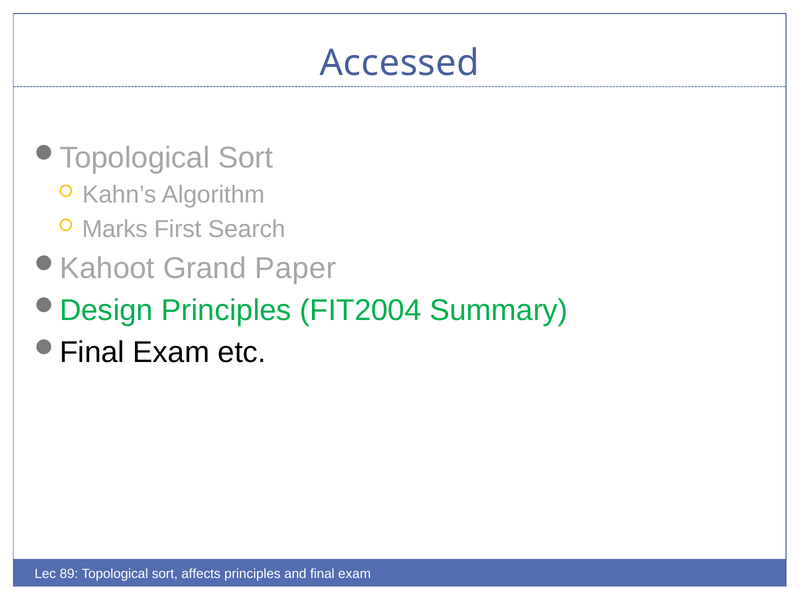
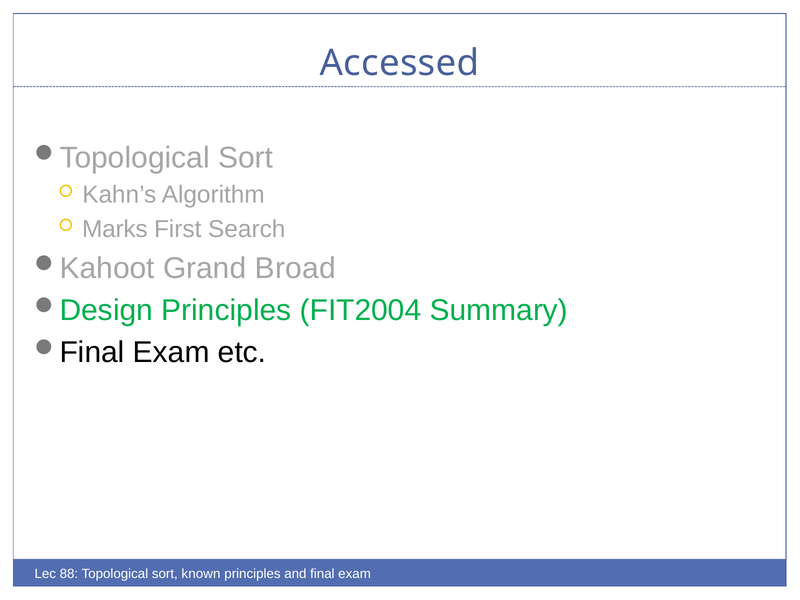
Paper: Paper -> Broad (295, 268)
89: 89 -> 88 (69, 574)
affects: affects -> known (201, 574)
